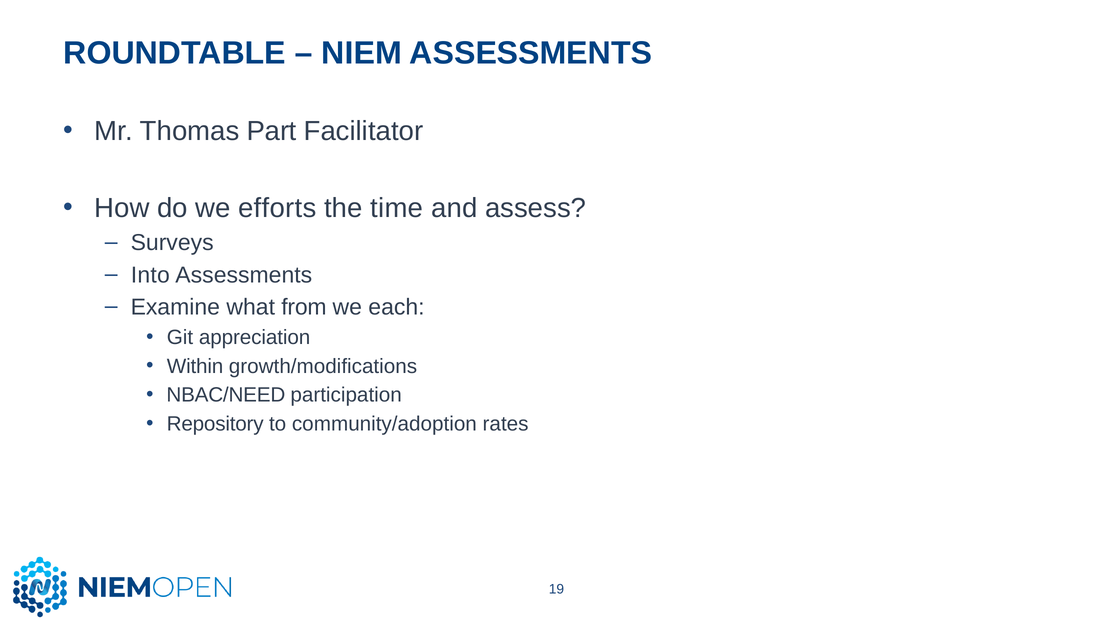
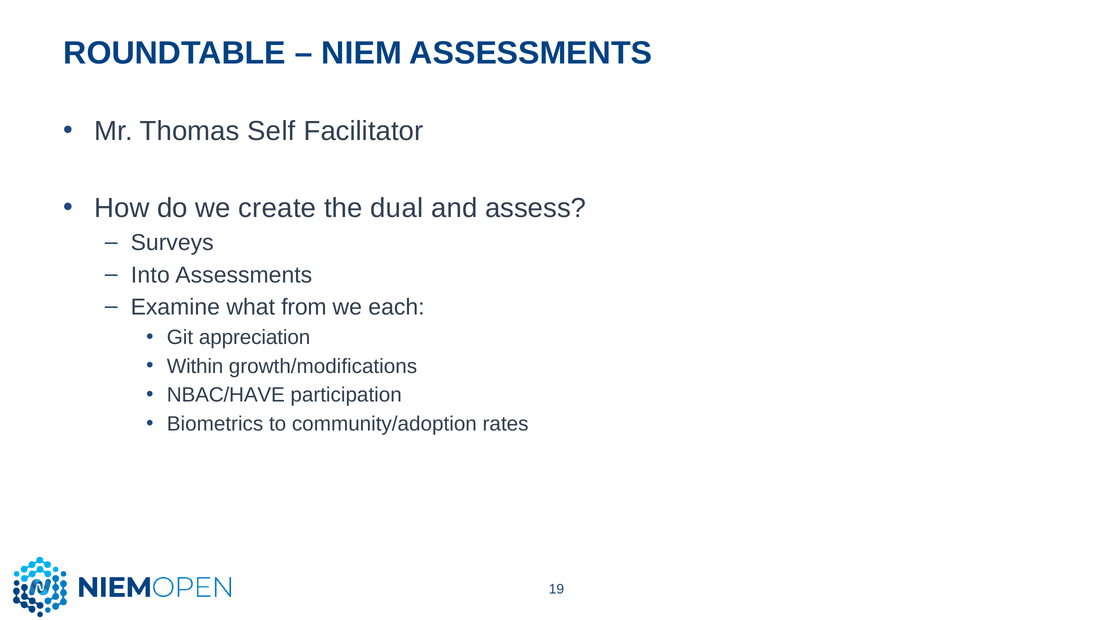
Part: Part -> Self (271, 131)
efforts: efforts -> create (277, 208)
time: time -> dual (397, 208)
NBAC/NEED: NBAC/NEED -> NBAC/HAVE (226, 395)
Repository: Repository -> Biometrics (215, 424)
